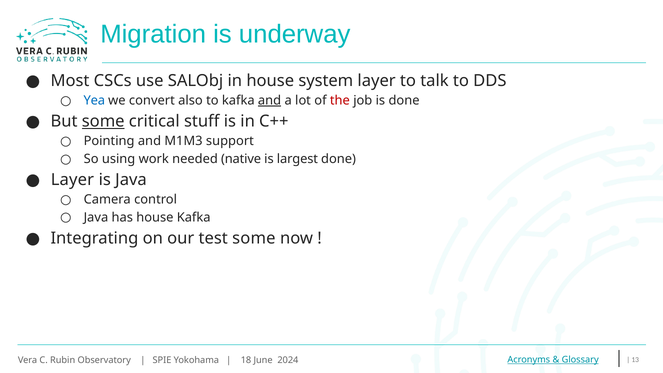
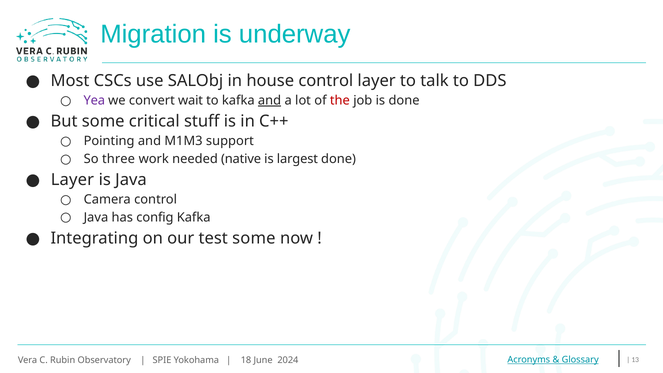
house system: system -> control (326, 81)
Yea colour: blue -> purple (94, 101)
also: also -> wait (191, 101)
some underline: present -> none (103, 121)
using: using -> three (119, 159)
has house: house -> config (155, 217)
